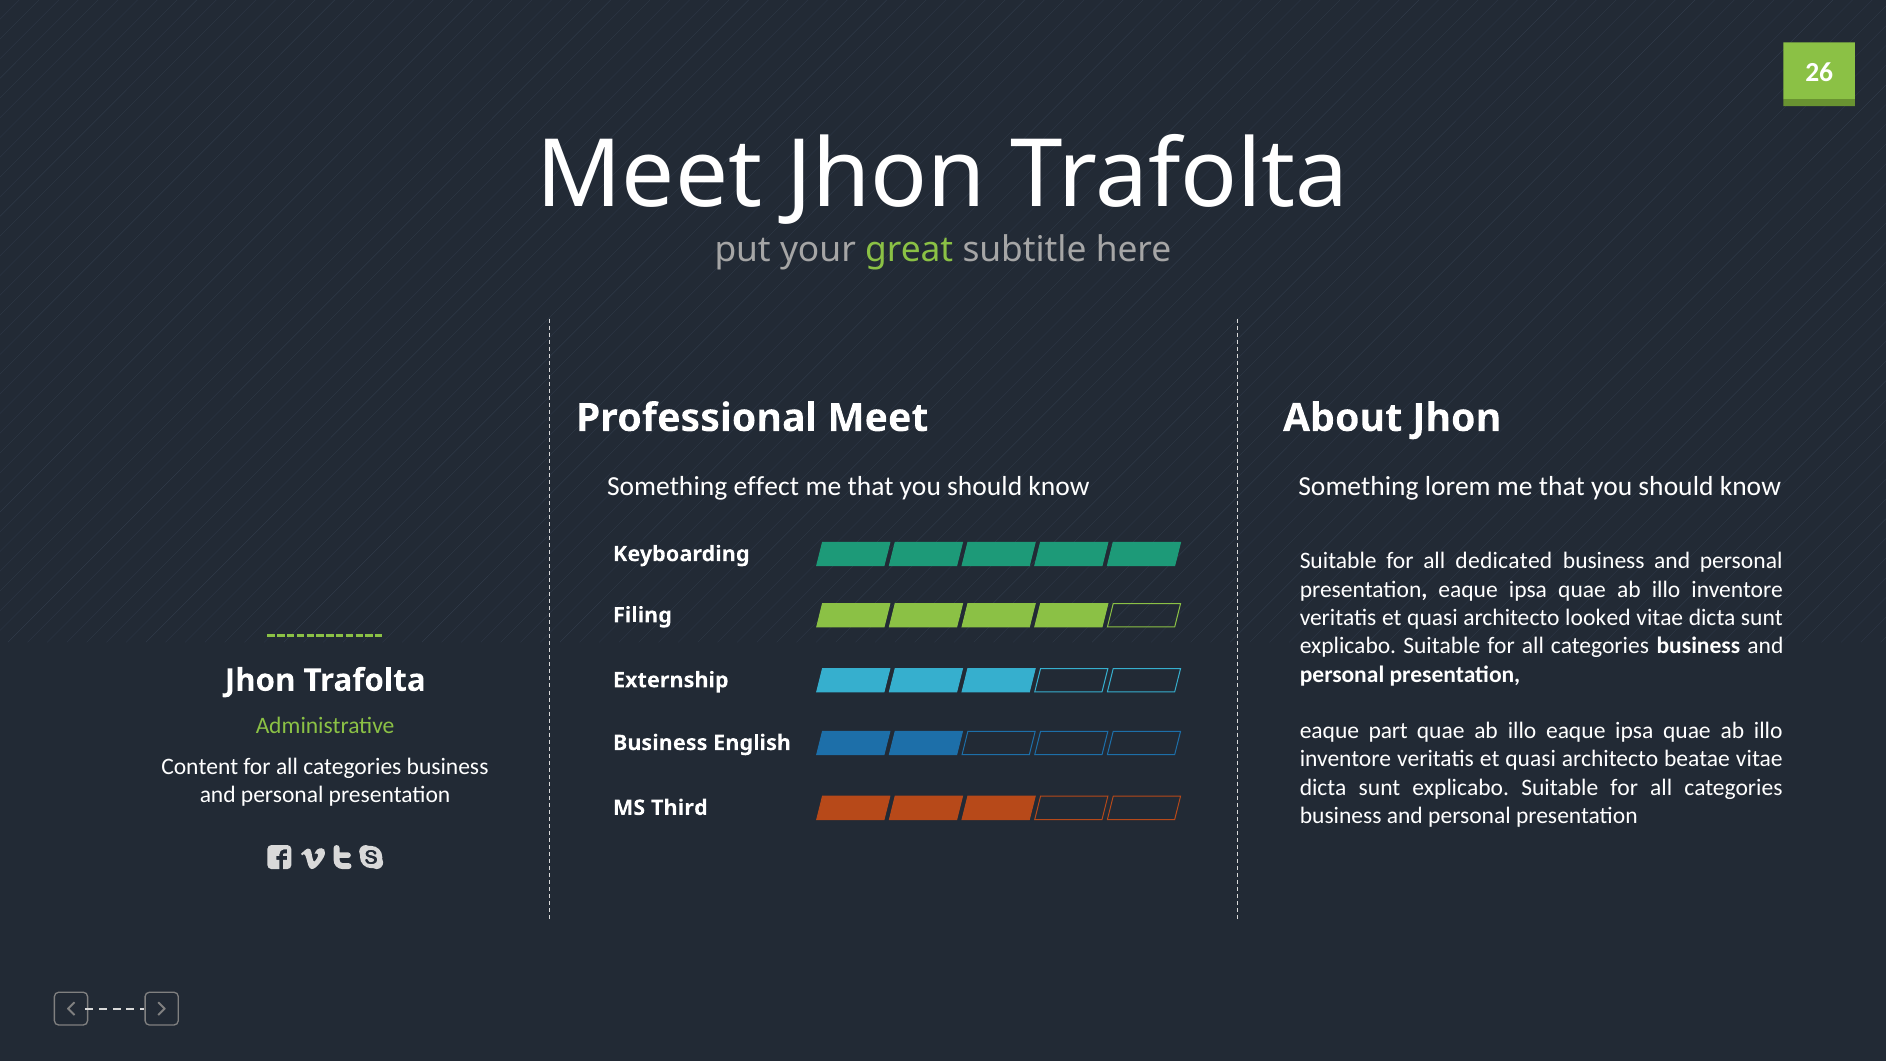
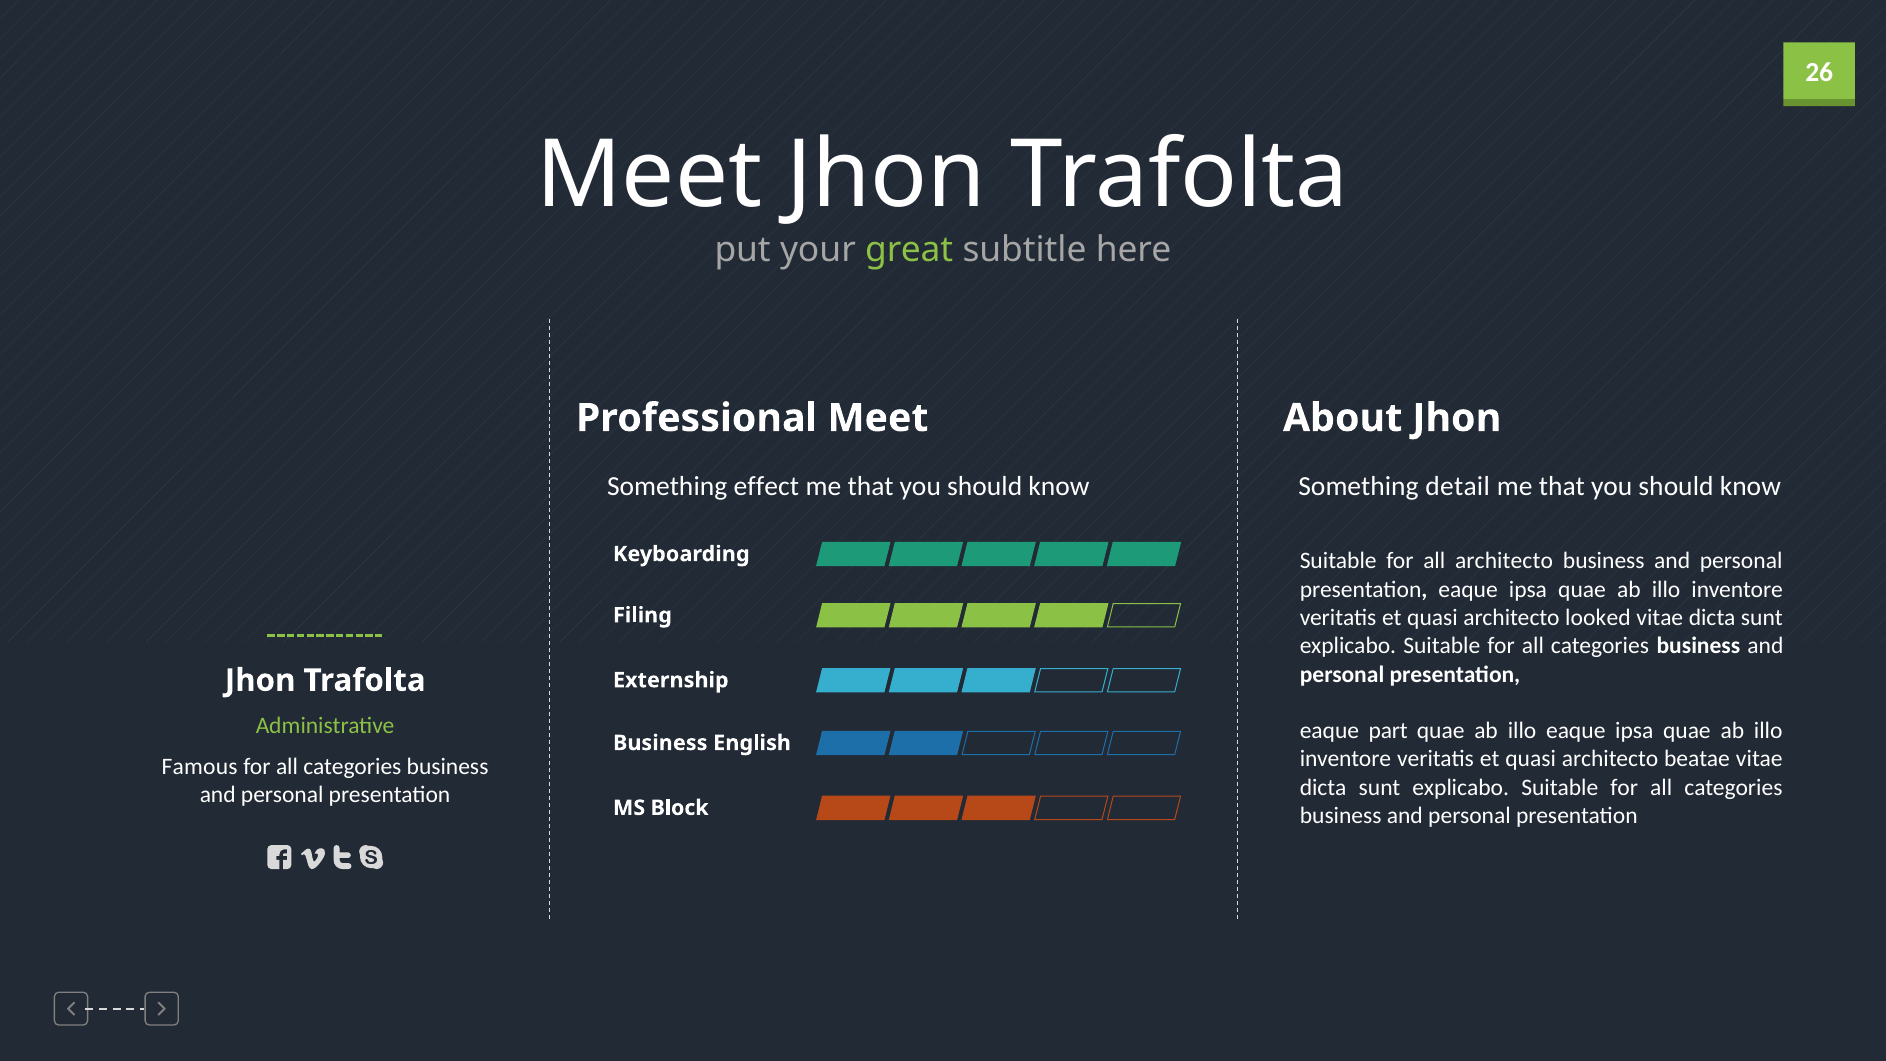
lorem: lorem -> detail (1458, 487)
all dedicated: dedicated -> architecto (1504, 561)
Content: Content -> Famous (200, 766)
Third: Third -> Block (680, 808)
